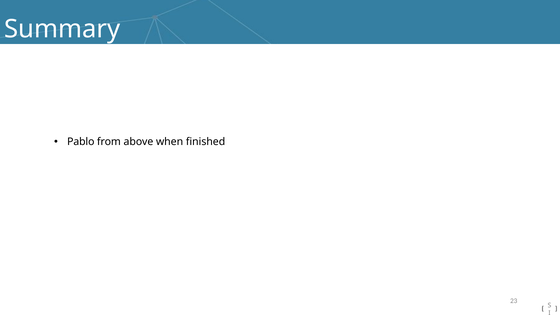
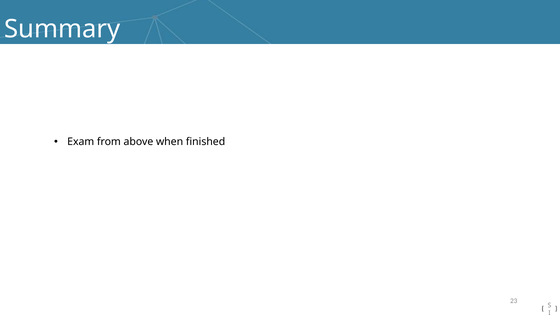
Pablo: Pablo -> Exam (81, 142)
